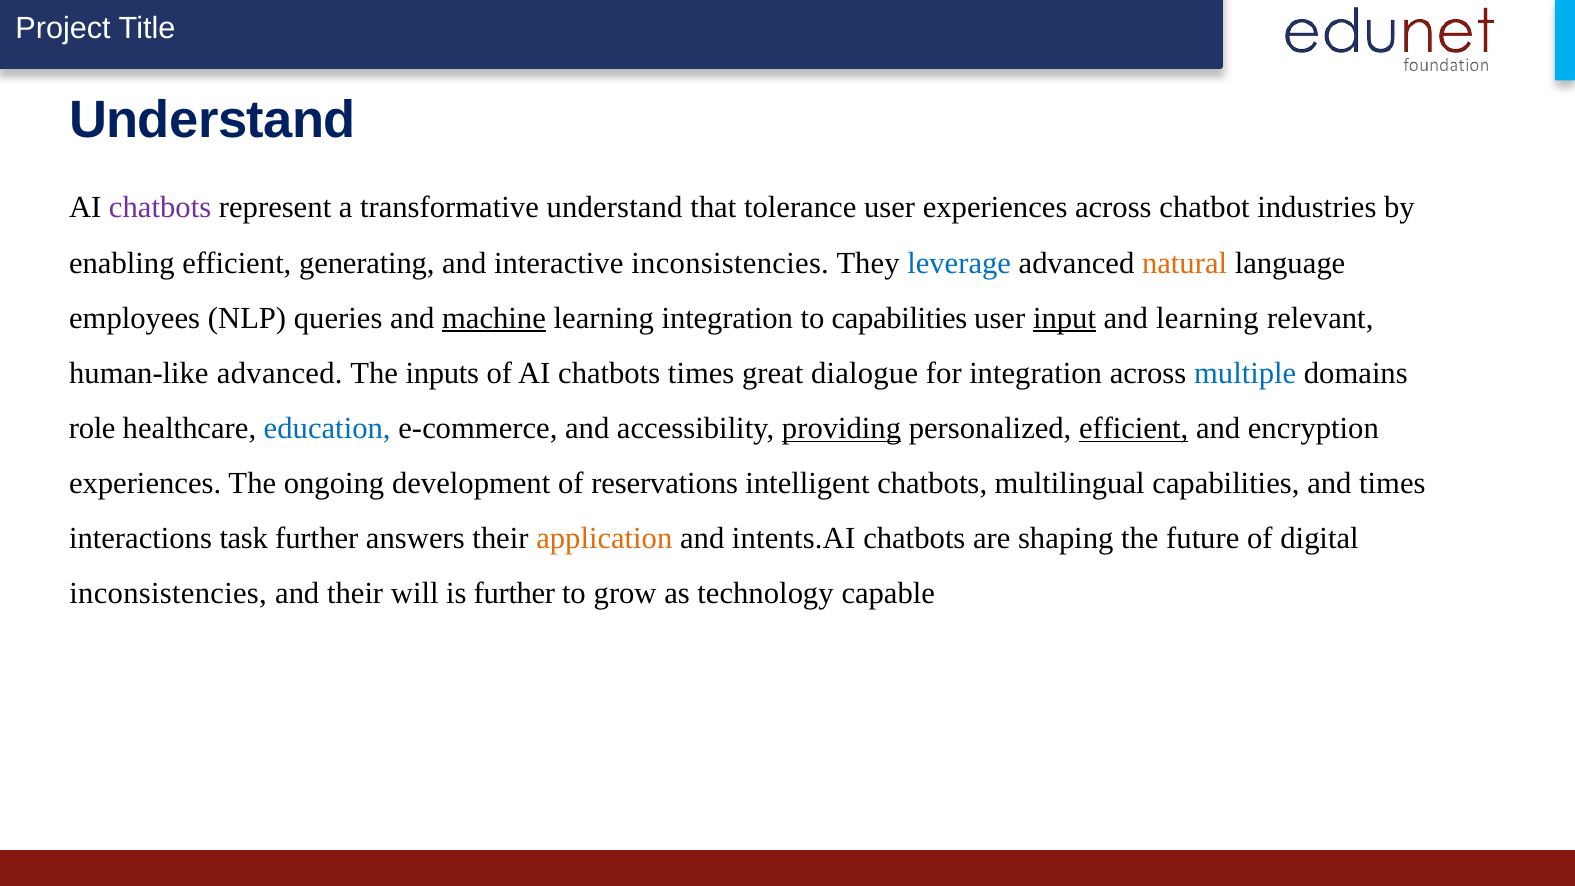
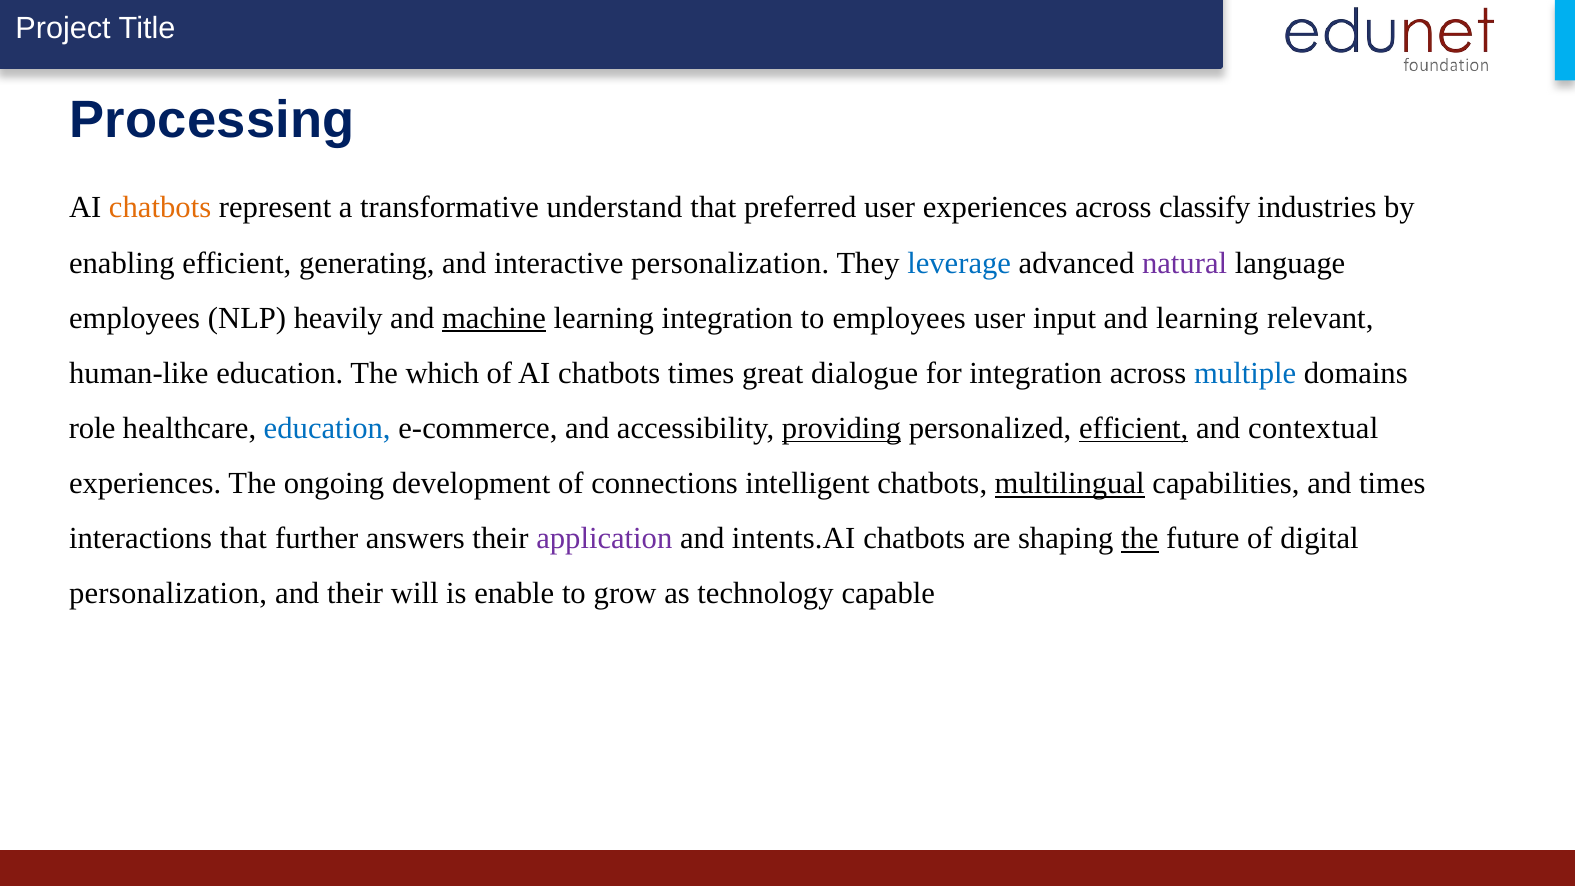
Understand: Understand -> Processing (212, 120)
chatbots colour: purple -> orange (160, 208)
tolerance: tolerance -> preferred (800, 208)
chatbot: chatbot -> classify (1205, 208)
interactive inconsistencies: inconsistencies -> personalization (730, 263)
natural colour: orange -> purple (1185, 263)
queries: queries -> heavily (338, 318)
to capabilities: capabilities -> employees (899, 318)
input underline: present -> none (1065, 318)
human-like advanced: advanced -> education (280, 373)
inputs: inputs -> which (442, 373)
encryption: encryption -> contextual (1313, 428)
reservations: reservations -> connections (665, 483)
multilingual underline: none -> present (1070, 483)
interactions task: task -> that (243, 539)
application colour: orange -> purple (604, 539)
the underline: none -> present (1140, 539)
inconsistencies: inconsistencies -> personalization (168, 594)
is further: further -> enable (514, 594)
